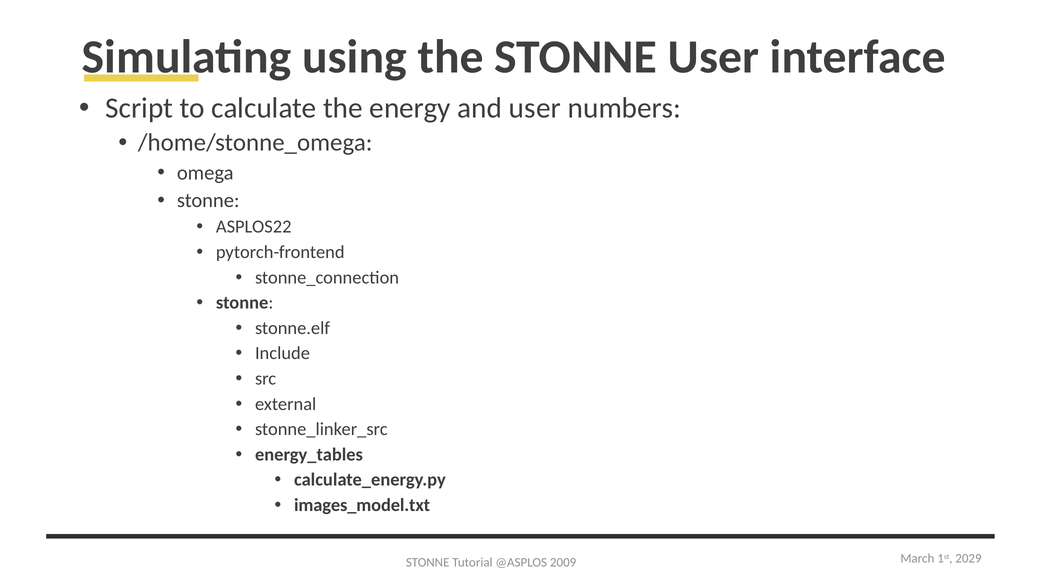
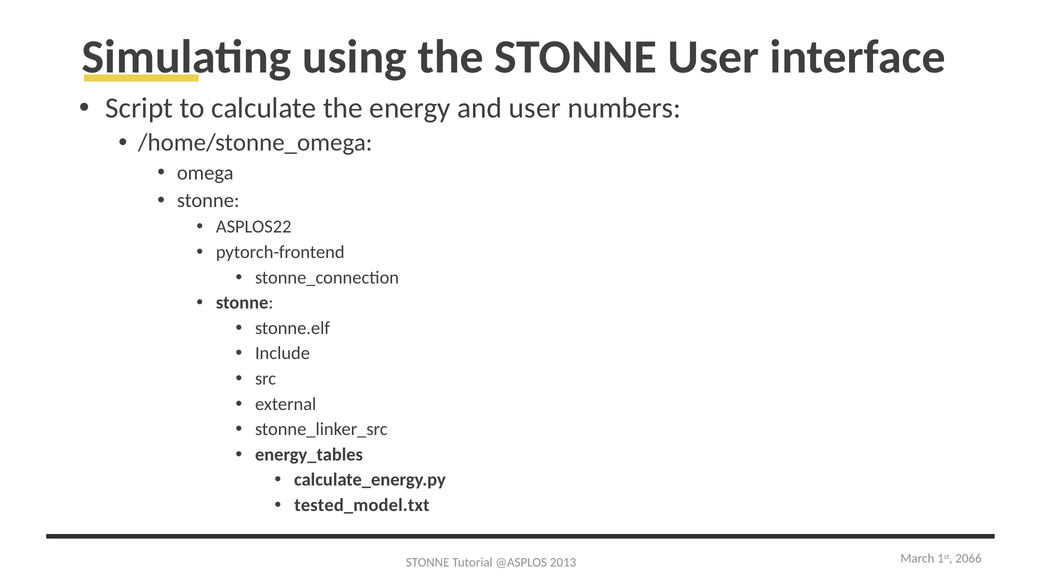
images_model.txt: images_model.txt -> tested_model.txt (362, 506)
2029: 2029 -> 2066 (968, 559)
2009: 2009 -> 2013 (563, 563)
